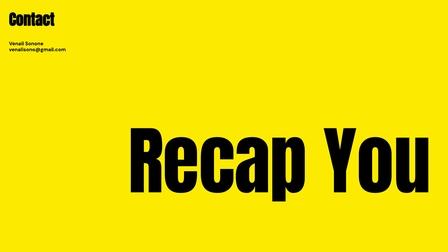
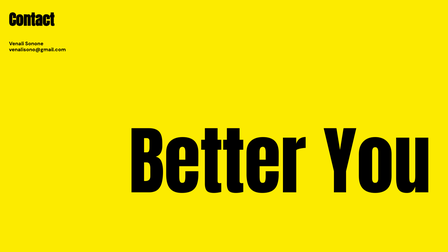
Recap: Recap -> Better (218, 168)
